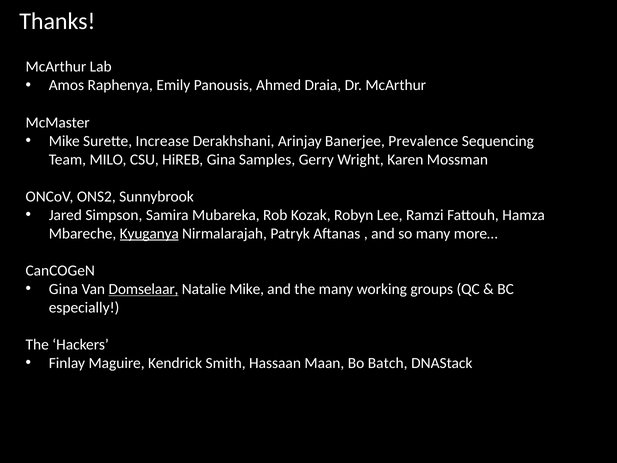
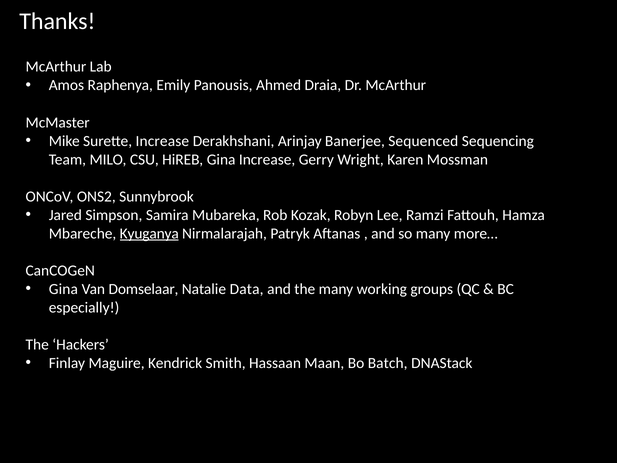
Prevalence: Prevalence -> Sequenced (423, 141)
Gina Samples: Samples -> Increase (267, 159)
Domselaar underline: present -> none (143, 289)
Natalie Mike: Mike -> Data (247, 289)
